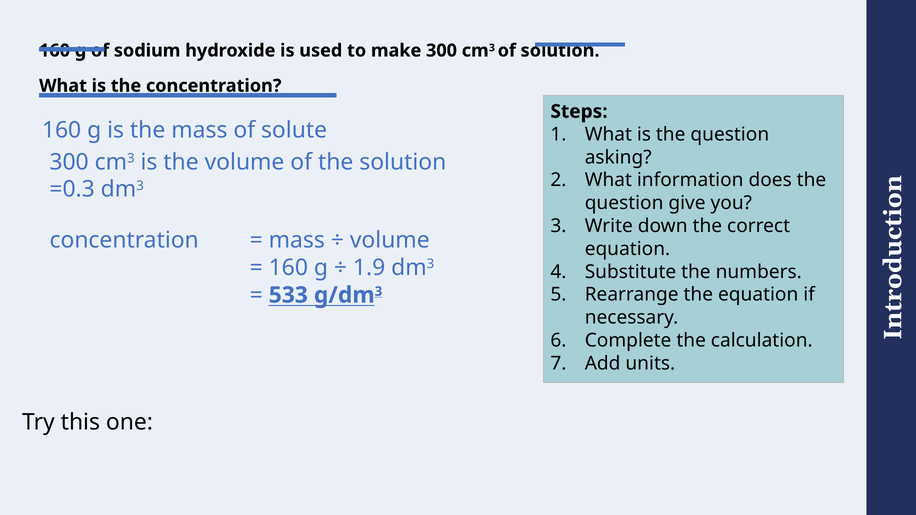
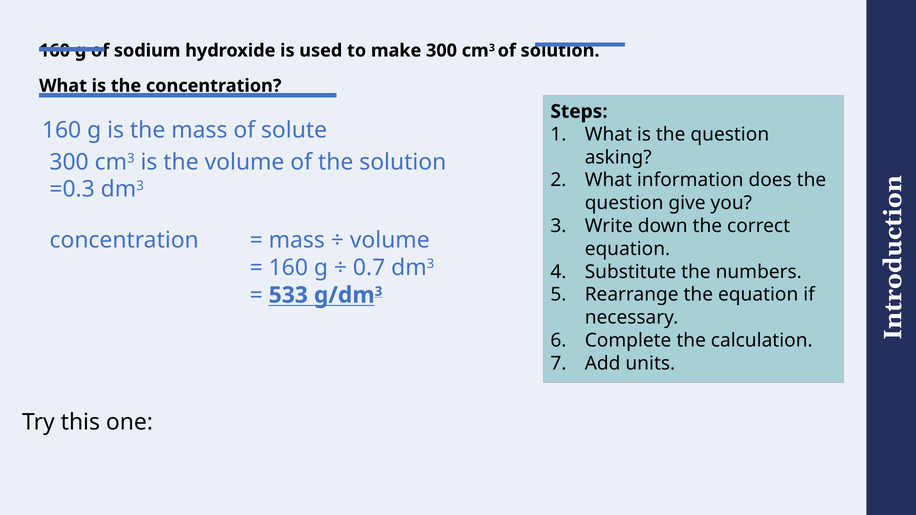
1.9: 1.9 -> 0.7 (369, 268)
